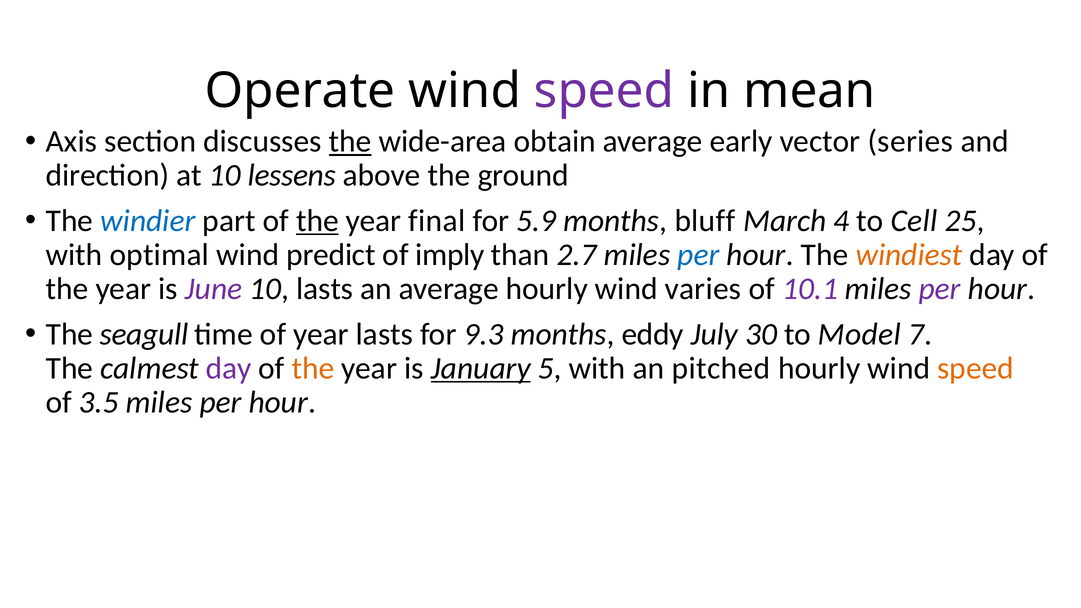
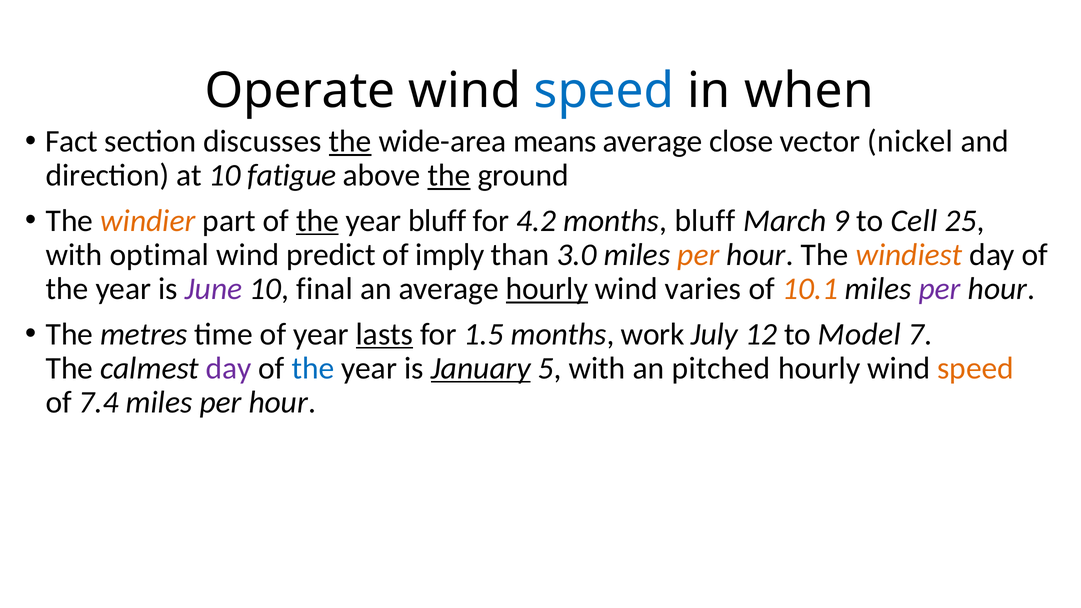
speed colour: purple -> blue (604, 91)
mean: mean -> when (809, 91)
Axis: Axis -> Fact (72, 141)
obtain: obtain -> means (555, 141)
early: early -> close (741, 141)
series: series -> nickel (910, 141)
lessens: lessens -> fatigue (292, 175)
the underline: none -> present (449, 175)
windier colour: blue -> orange (148, 221)
year final: final -> bluff (437, 221)
5.9: 5.9 -> 4.2 (536, 221)
4: 4 -> 9 (841, 221)
2.7: 2.7 -> 3.0 (577, 255)
per colour: blue -> orange (698, 255)
10 lasts: lasts -> final (325, 289)
hourly underline: none -> present (547, 289)
10.1 colour: purple -> orange (810, 289)
seagull: seagull -> metres (144, 334)
lasts underline: none -> present (384, 334)
9.3: 9.3 -> 1.5 (484, 334)
eddy: eddy -> work (653, 334)
30: 30 -> 12 (761, 334)
the colour: orange -> blue (313, 368)
3.5: 3.5 -> 7.4 (99, 402)
